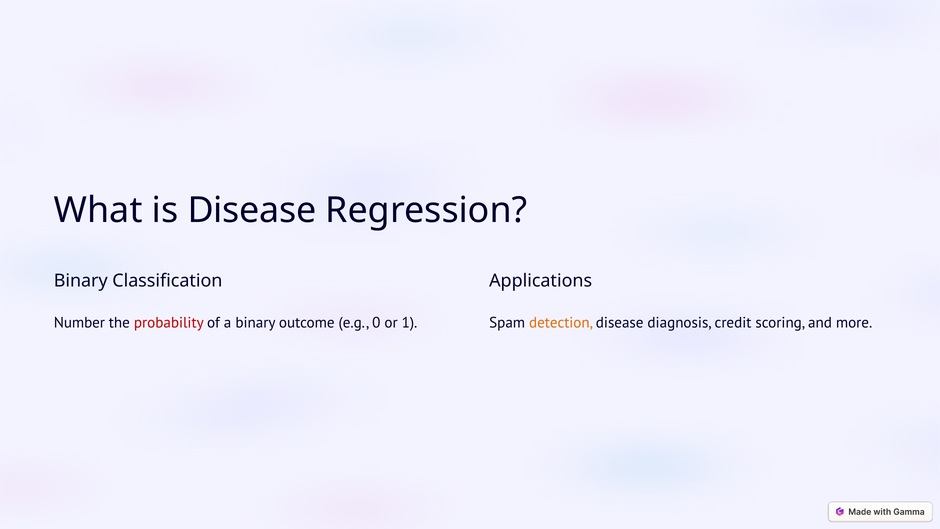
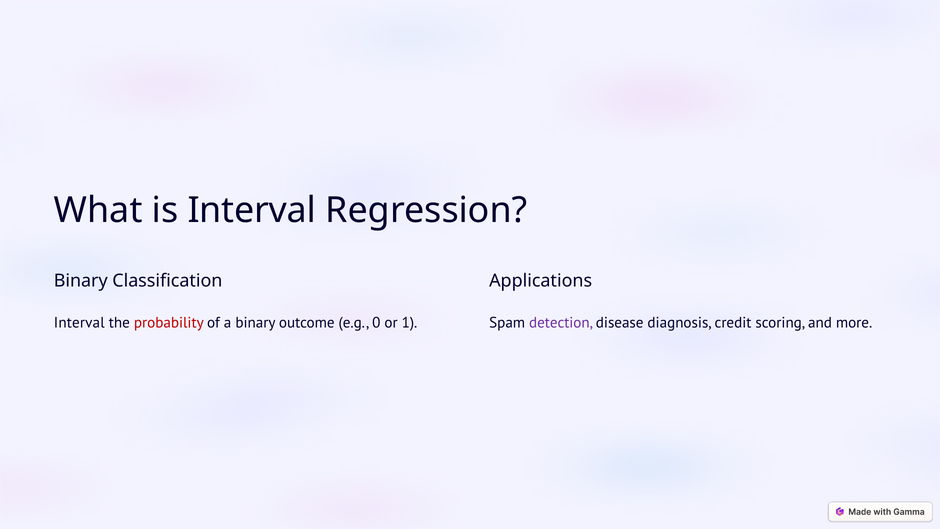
is Disease: Disease -> Interval (252, 210)
Number: Number -> Interval (79, 322)
detection colour: orange -> purple (561, 322)
